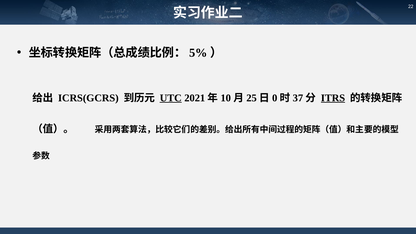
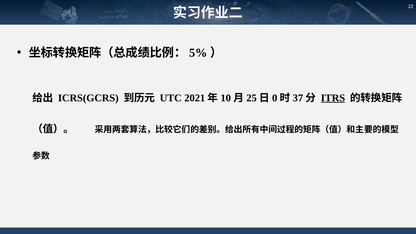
UTC underline: present -> none (171, 98)
